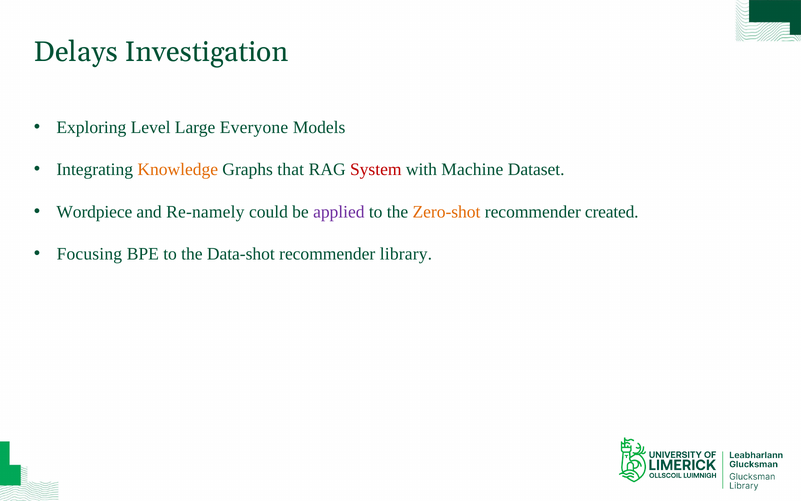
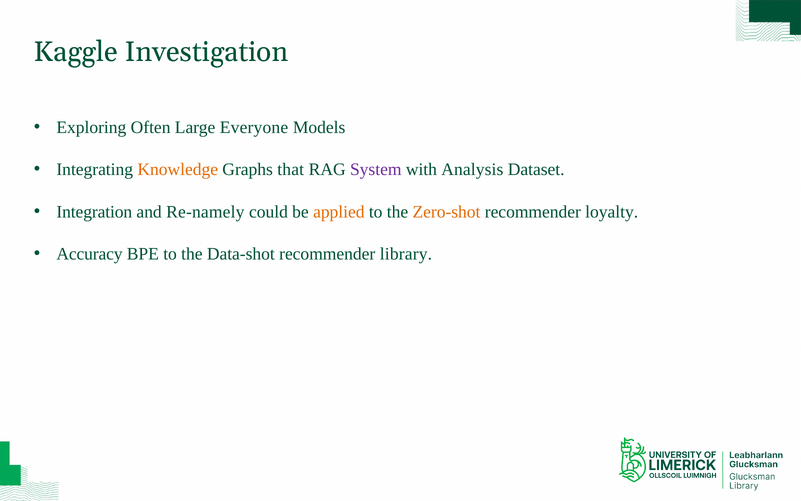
Delays: Delays -> Kaggle (76, 52)
Level: Level -> Often (151, 127)
System colour: red -> purple (376, 169)
Machine: Machine -> Analysis (472, 169)
Wordpiece: Wordpiece -> Integration (94, 212)
applied colour: purple -> orange (339, 212)
created: created -> loyalty (612, 212)
Focusing: Focusing -> Accuracy (90, 254)
